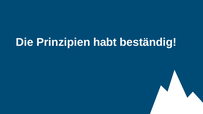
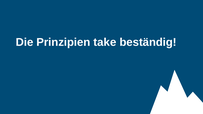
habt: habt -> take (105, 42)
